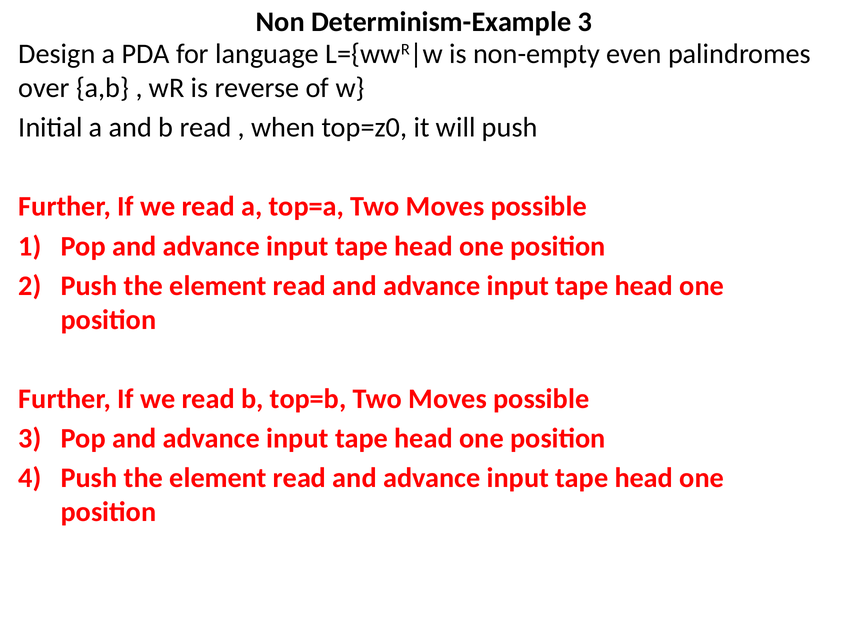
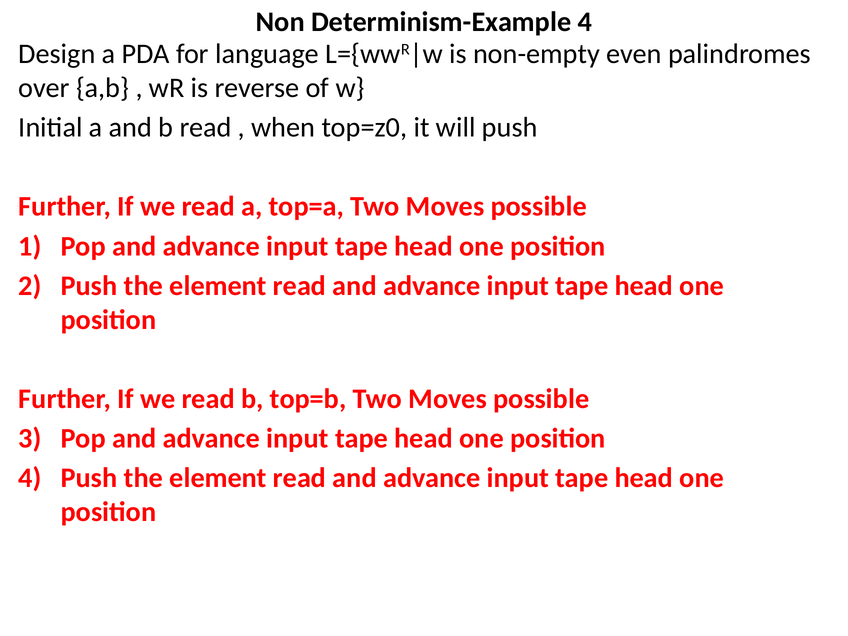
Determinism-Example 3: 3 -> 4 (585, 22)
